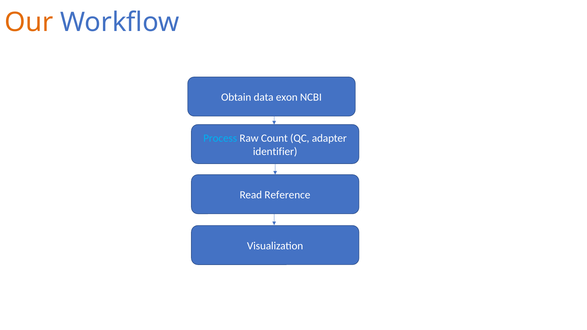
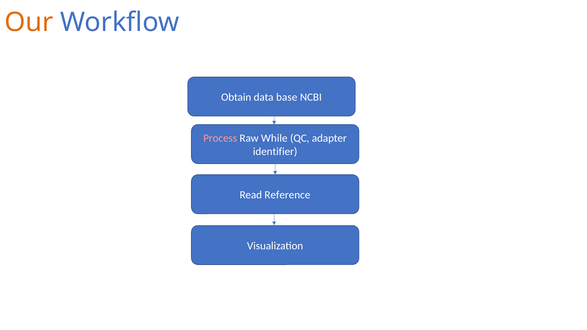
exon: exon -> base (287, 97)
Process colour: light blue -> pink (220, 138)
Count: Count -> While (274, 138)
